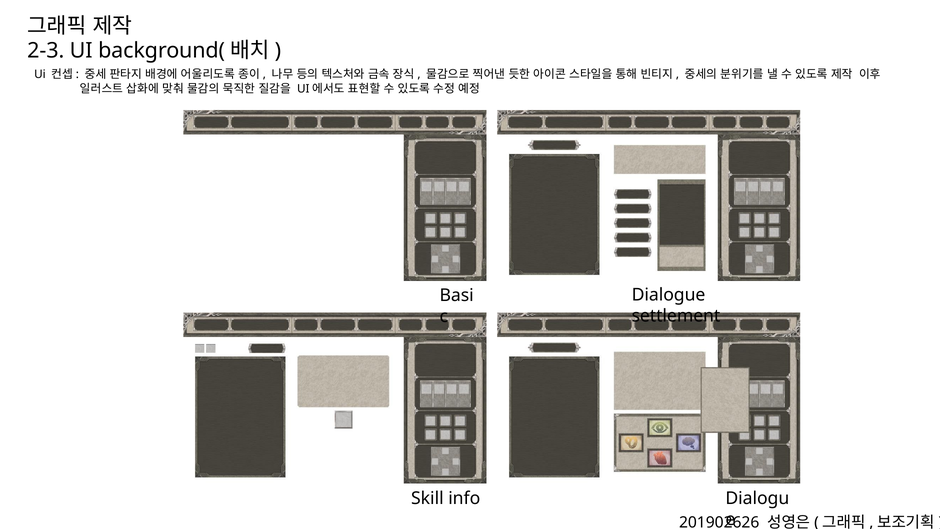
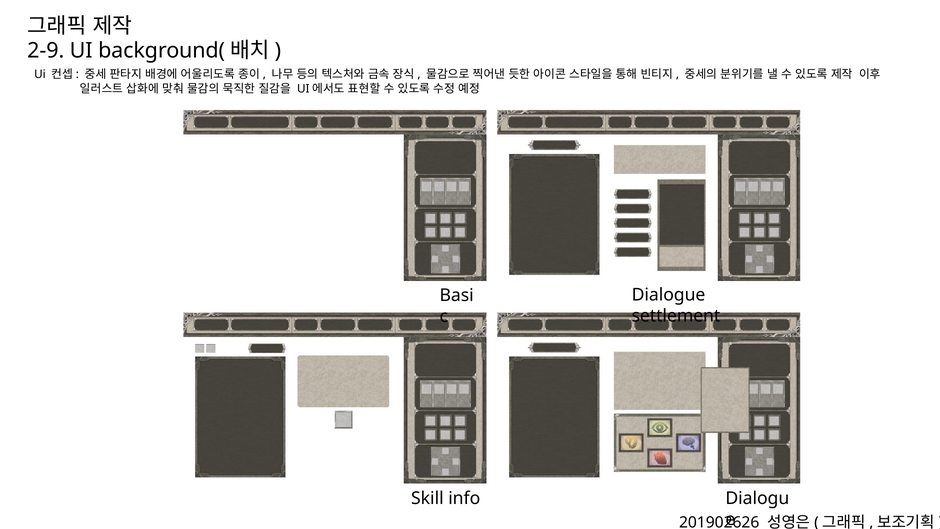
2-3: 2-3 -> 2-9 (46, 51)
